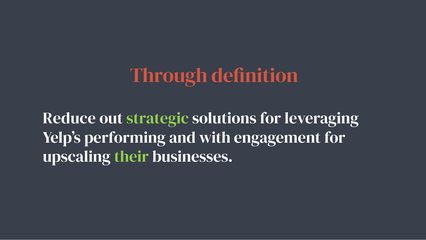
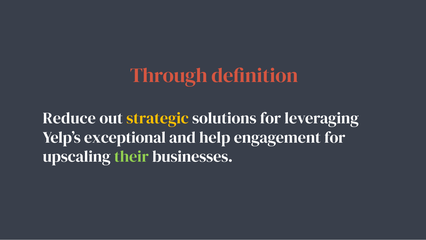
strategic colour: light green -> yellow (158, 118)
performing: performing -> exceptional (125, 137)
with: with -> help (215, 137)
